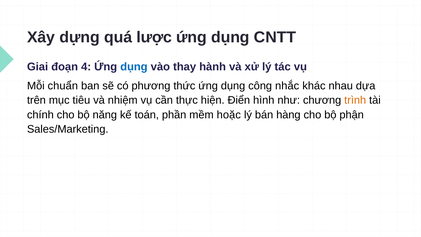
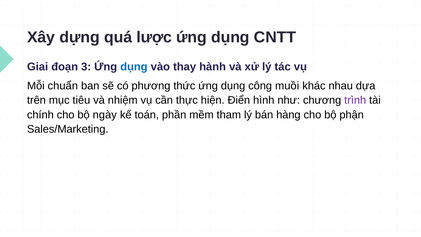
4: 4 -> 3 (86, 67)
nhắc: nhắc -> muồi (287, 86)
trình colour: orange -> purple (355, 100)
năng: năng -> ngày (105, 115)
hoặc: hoặc -> tham (229, 115)
